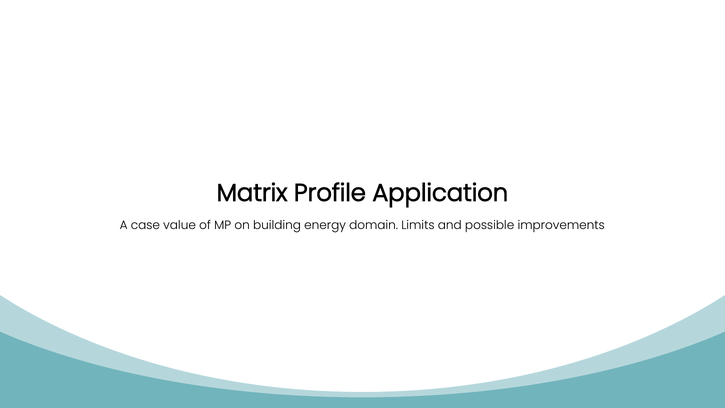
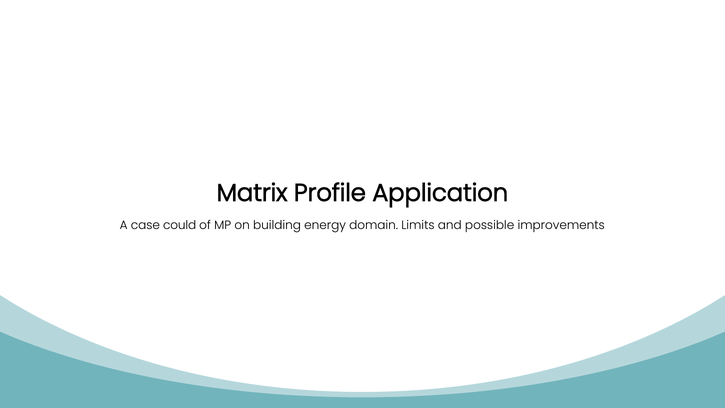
value: value -> could (180, 225)
